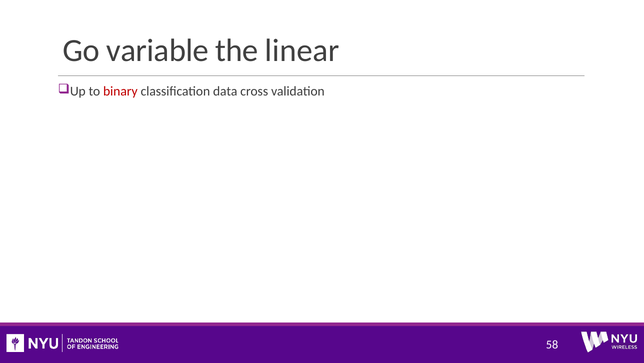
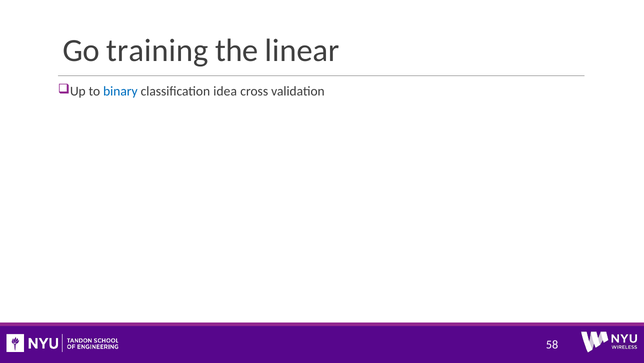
variable: variable -> training (157, 50)
binary colour: red -> blue (120, 91)
data: data -> idea (225, 91)
